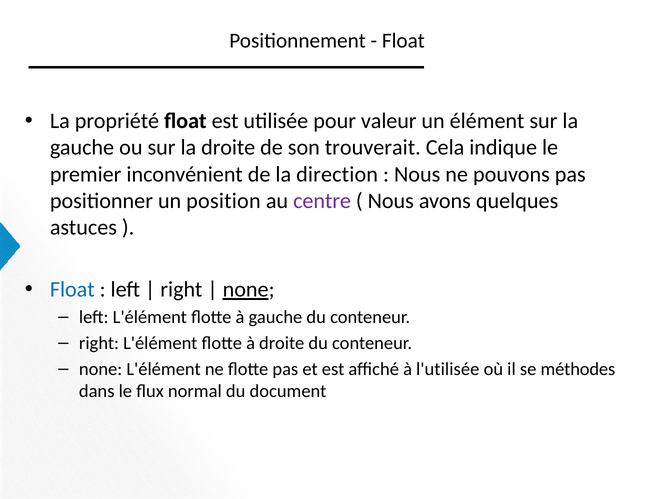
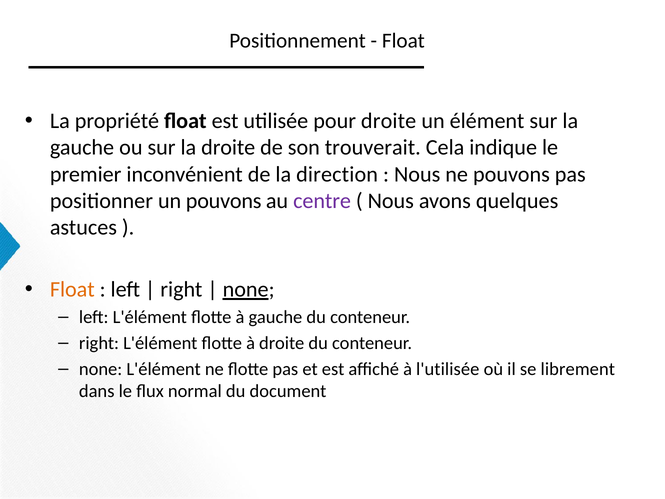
pour valeur: valeur -> droite (389, 121)
un position: position -> pouvons (224, 201)
Float colour: blue -> orange (72, 289)
méthodes: méthodes -> librement (578, 369)
